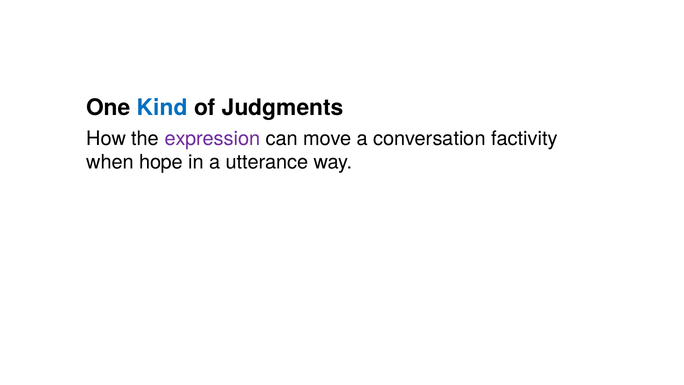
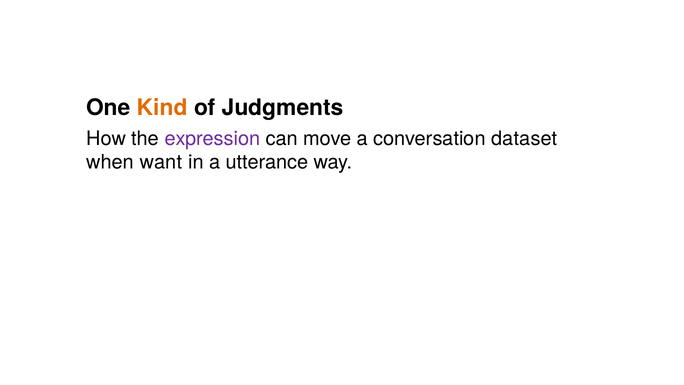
Kind colour: blue -> orange (162, 107)
factivity: factivity -> dataset (524, 138)
hope: hope -> want (161, 162)
